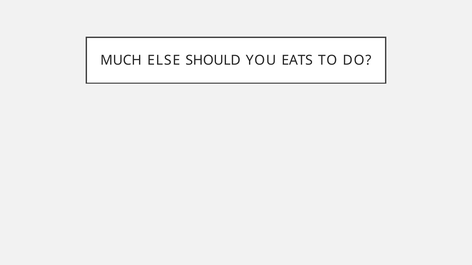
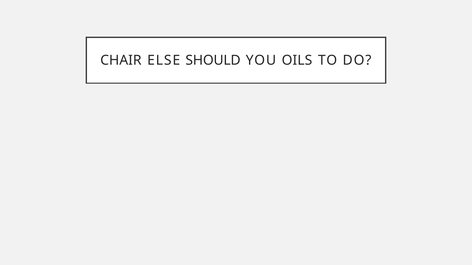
MUCH: MUCH -> CHAIR (121, 60)
EATS: EATS -> OILS (297, 60)
